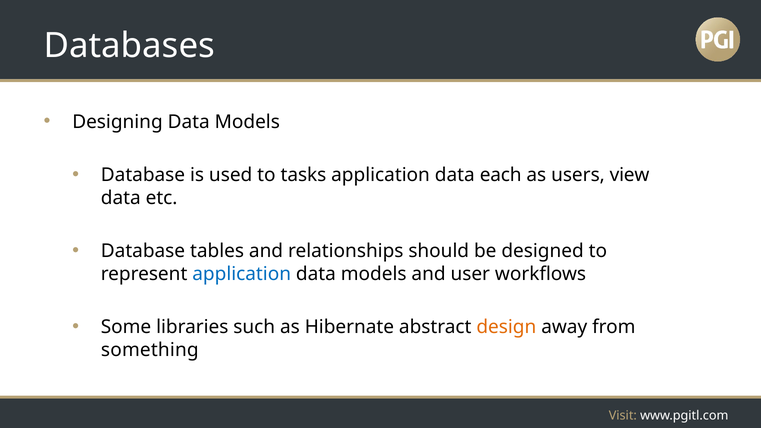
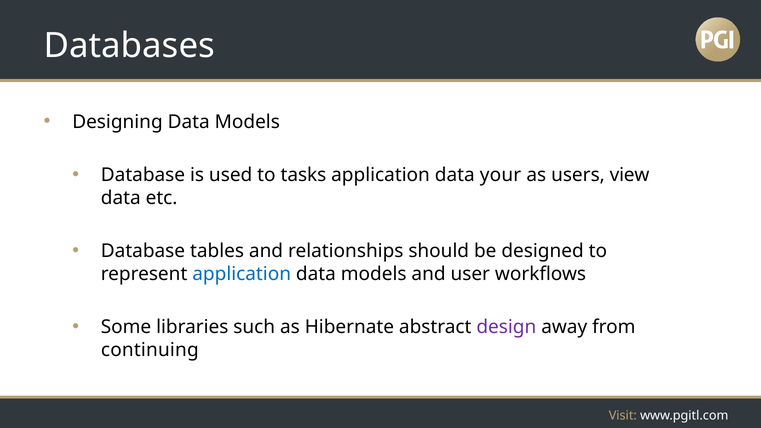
each: each -> your (501, 175)
design colour: orange -> purple (506, 327)
something: something -> continuing (150, 350)
